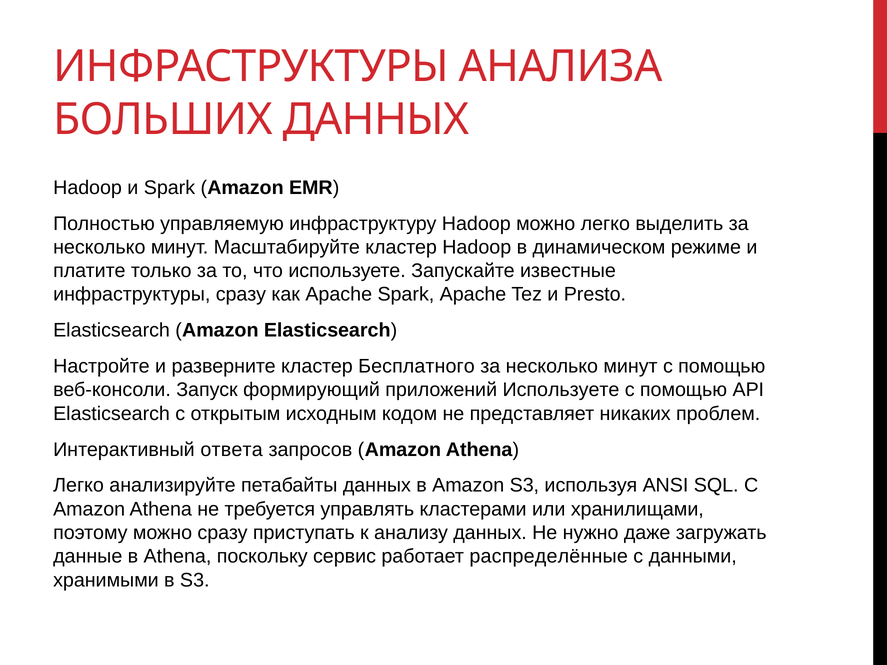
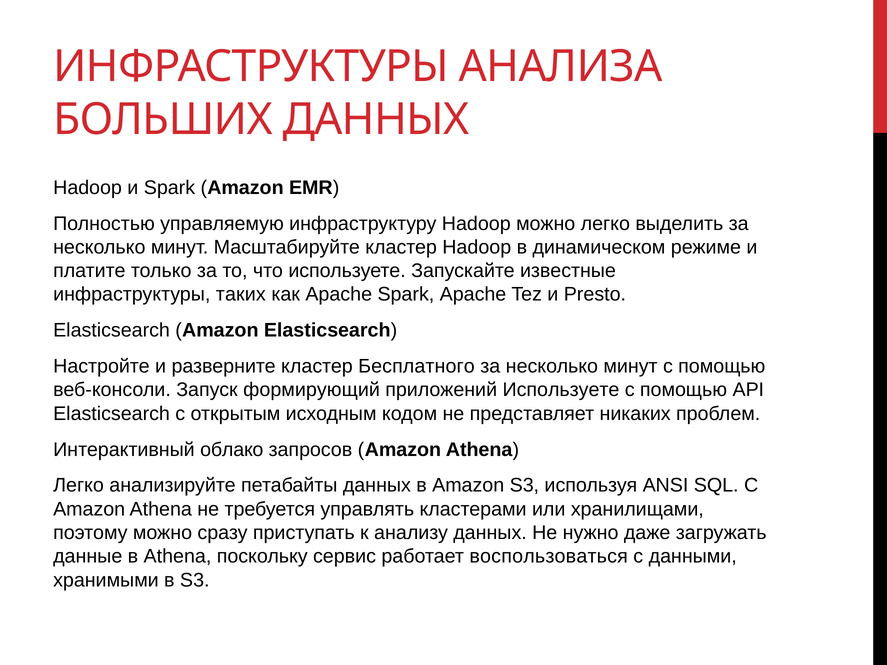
инфраструктуры сразу: сразу -> таких (241, 295)
ответа: ответа -> облако (232, 450)
распределённые: распределённые -> воспользоваться (549, 557)
